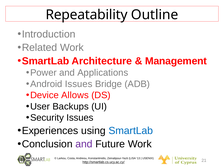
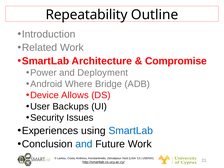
Management: Management -> Compromise (176, 61)
Applications: Applications -> Deployment (103, 73)
Android Issues: Issues -> Where (79, 84)
and colour: purple -> blue (84, 144)
